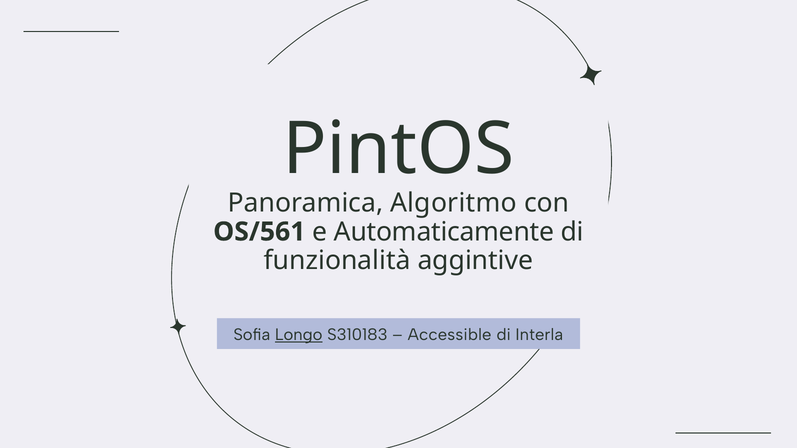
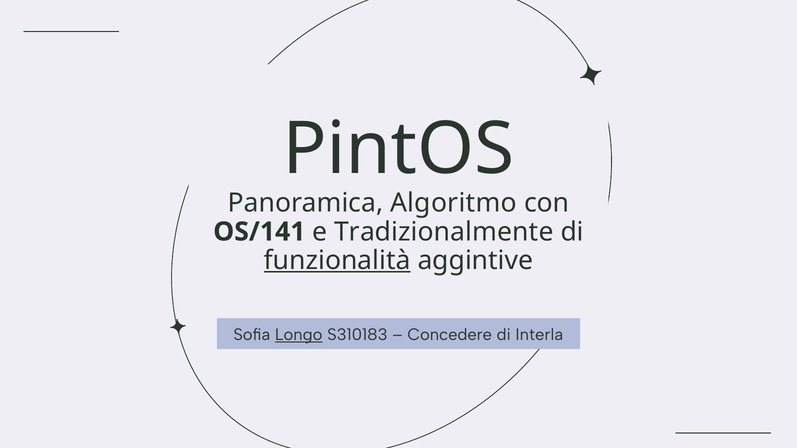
OS/561: OS/561 -> OS/141 (259, 232)
Automaticamente: Automaticamente -> Tradizionalmente (444, 232)
funzionalità underline: none -> present (337, 261)
Accessible: Accessible -> Concedere (450, 335)
